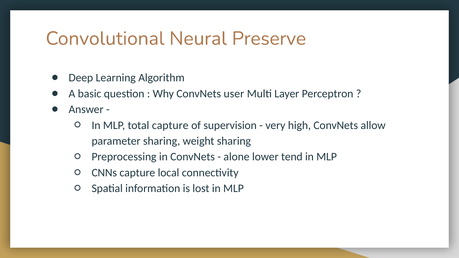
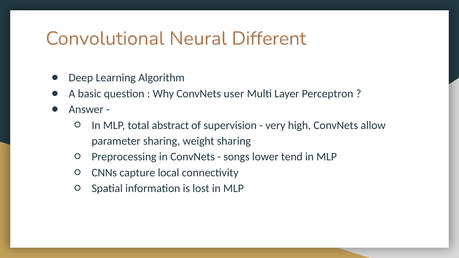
Preserve: Preserve -> Different (269, 38)
total capture: capture -> abstract (170, 125)
alone: alone -> songs (237, 157)
